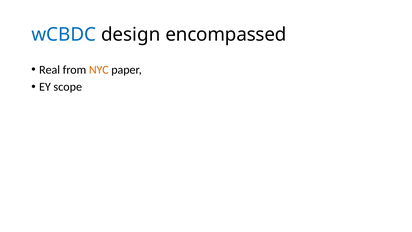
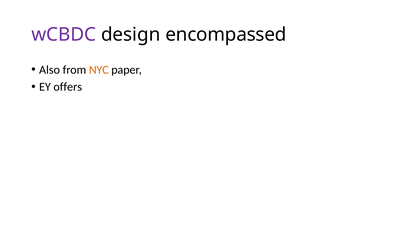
wCBDC colour: blue -> purple (64, 35)
Real: Real -> Also (50, 70)
scope: scope -> offers (68, 87)
